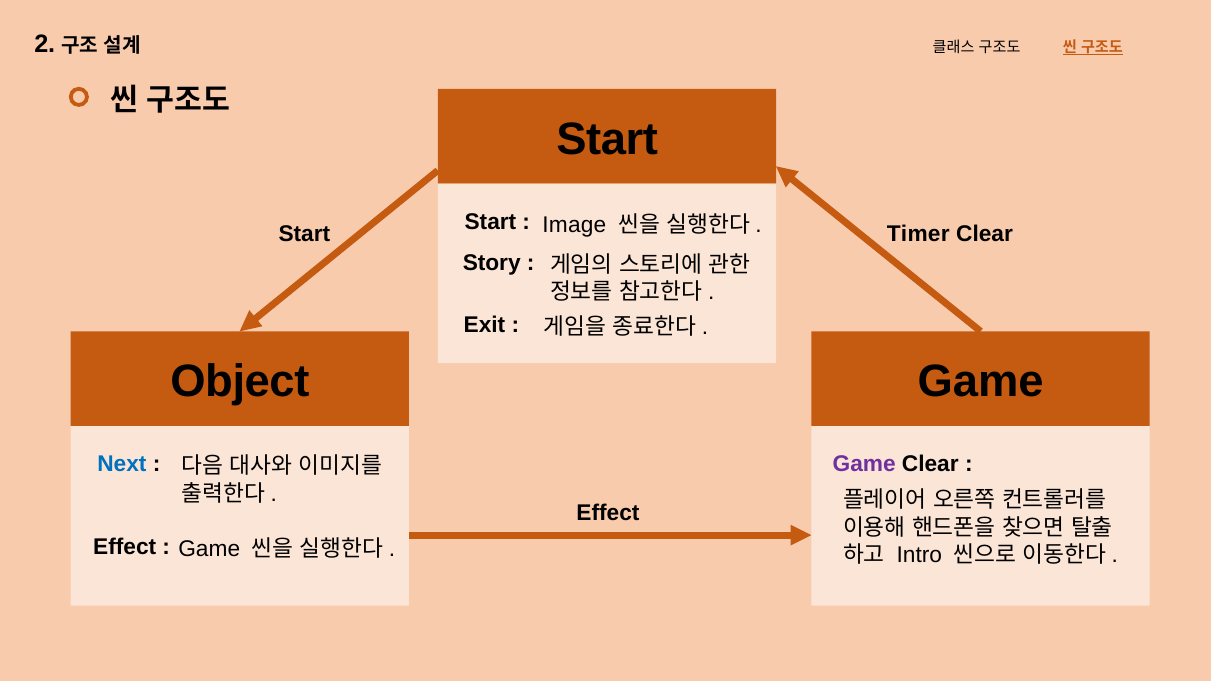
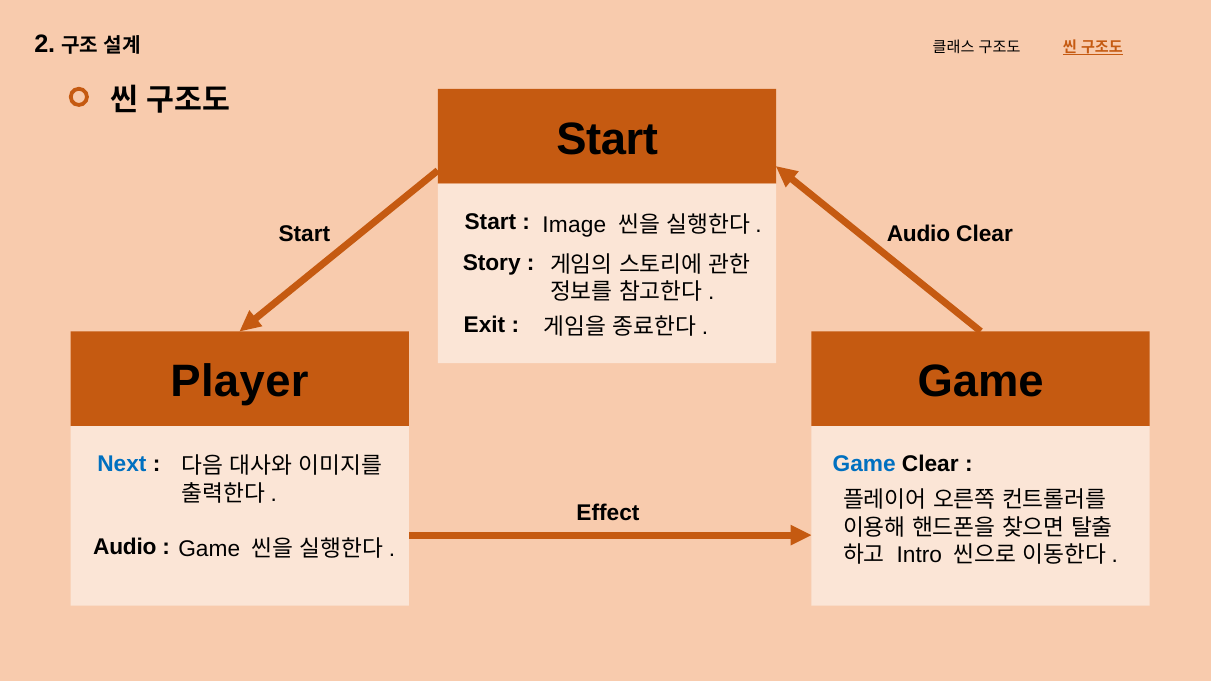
Timer: Timer -> Audio (918, 234)
Object: Object -> Player (239, 382)
Game colour: purple -> blue (864, 464)
Effect: Effect -> Audio (125, 547)
